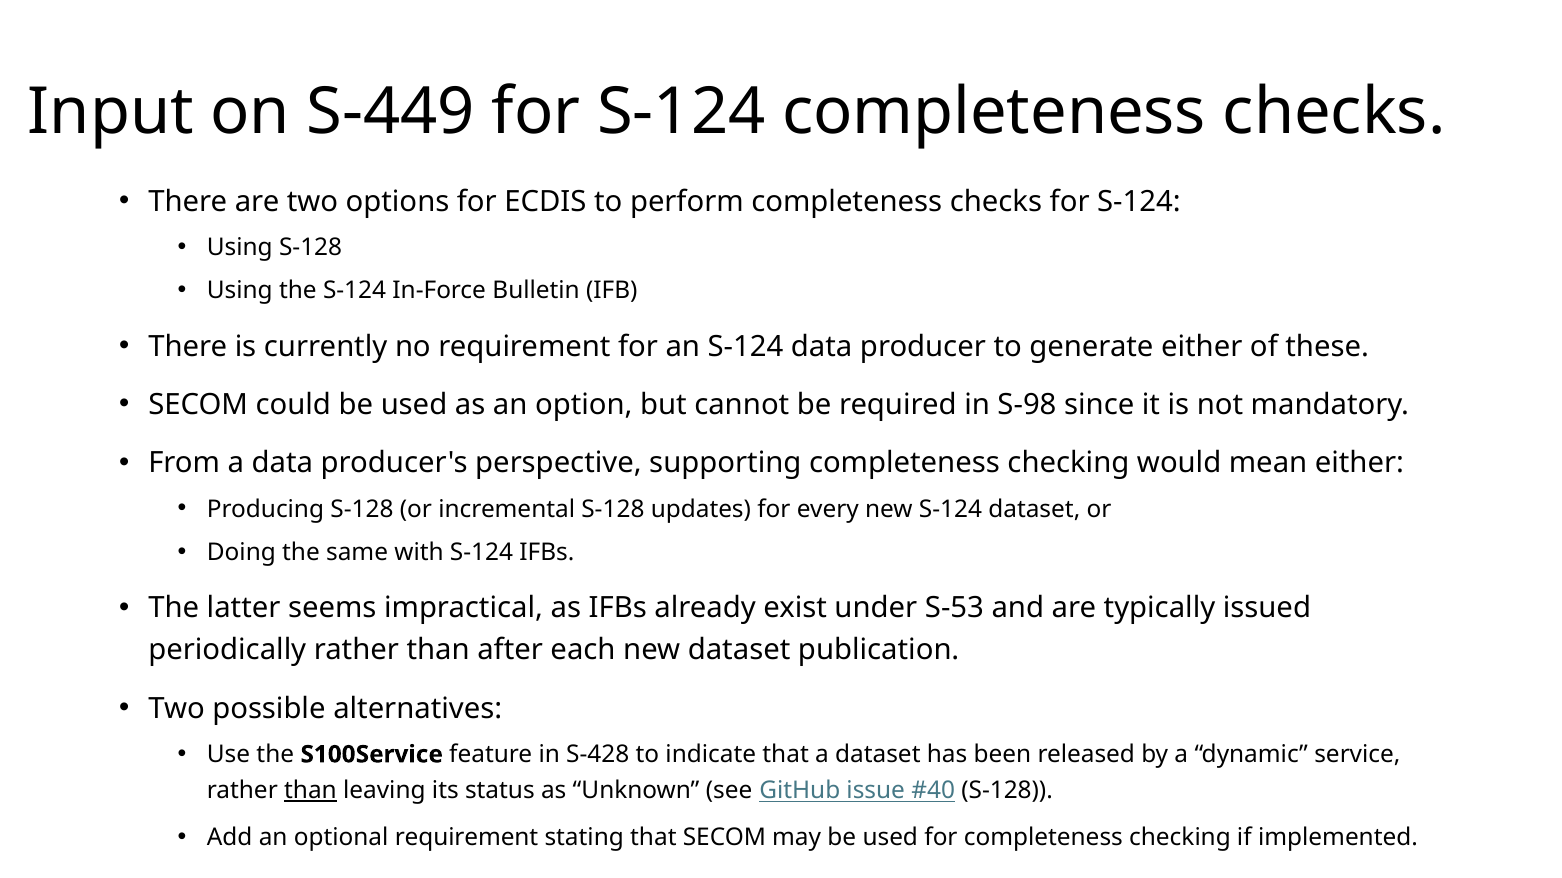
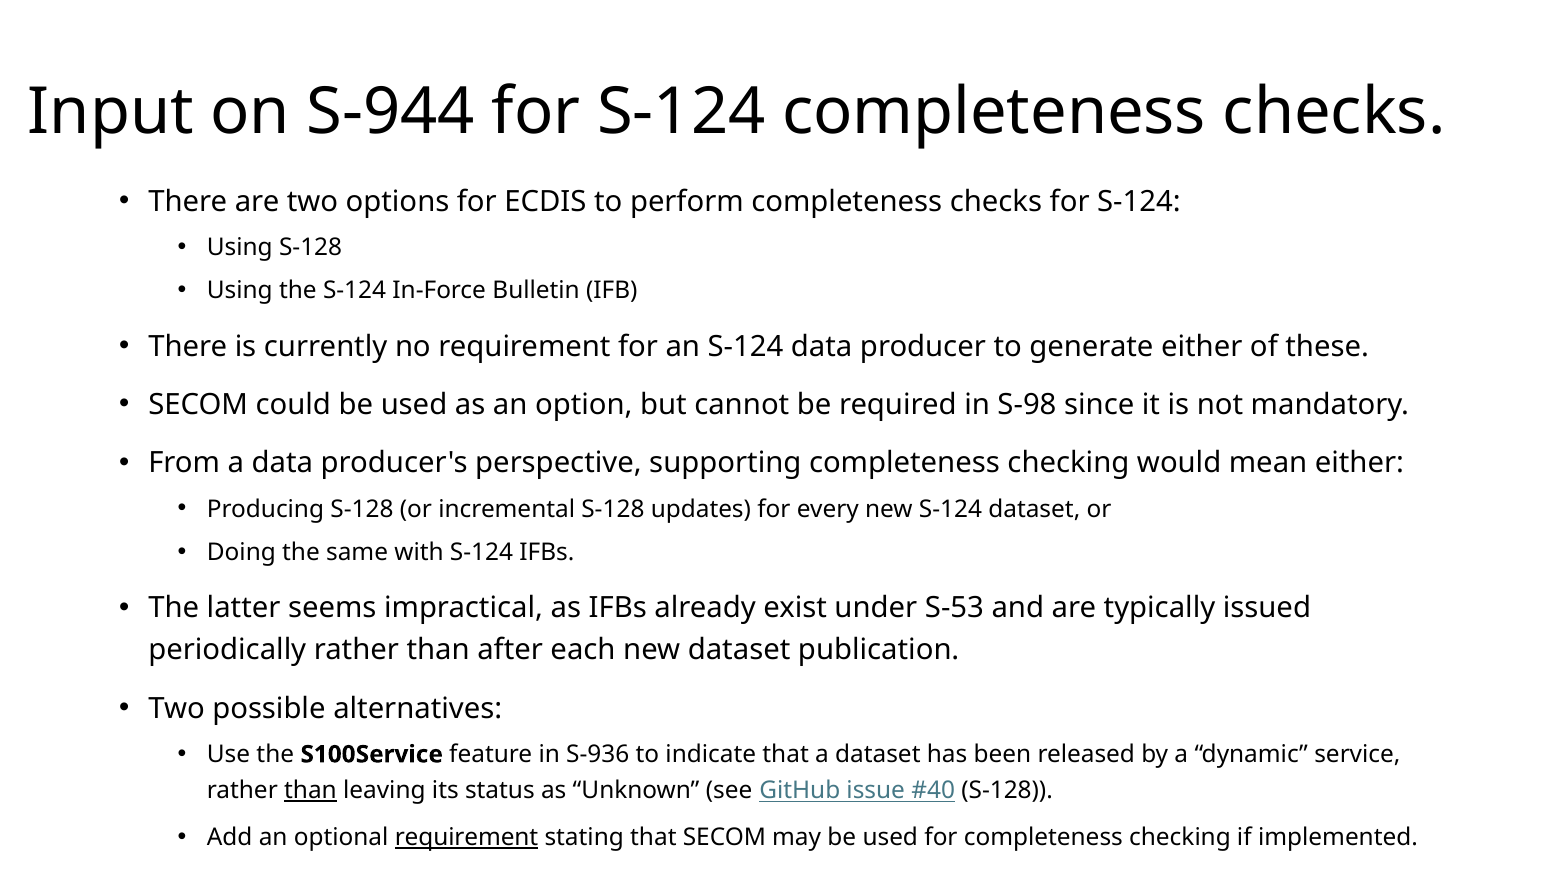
S-449: S-449 -> S-944 (391, 113)
S-428: S-428 -> S-936 (598, 755)
requirement underline: none -> present (467, 838)
